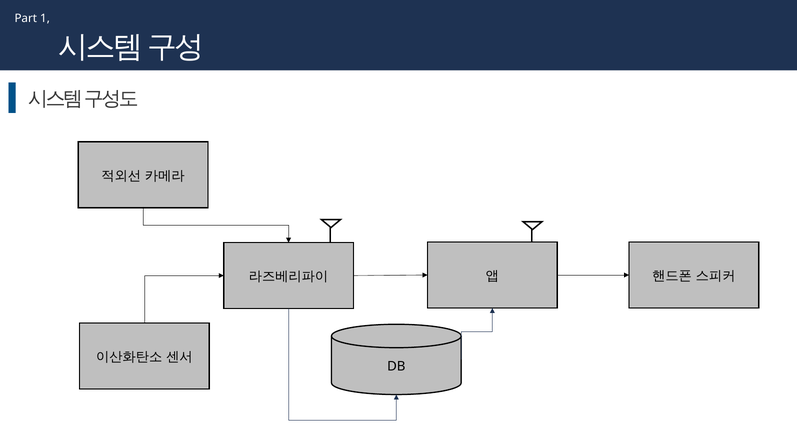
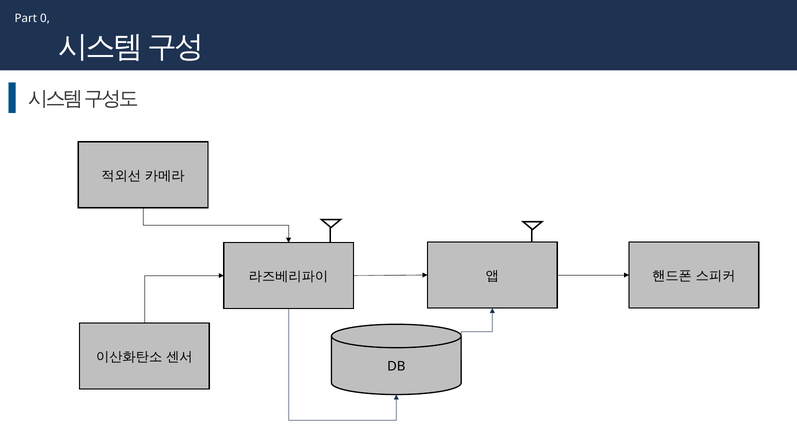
1: 1 -> 0 (45, 18)
